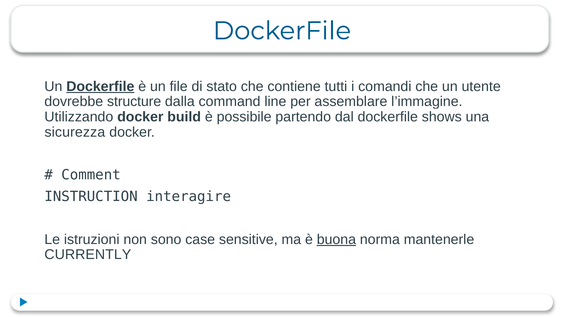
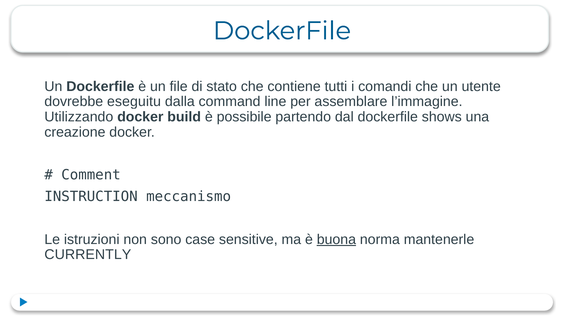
Dockerfile underline: present -> none (100, 86)
structure: structure -> eseguitu (134, 102)
sicurezza: sicurezza -> creazione (75, 132)
interagire: interagire -> meccanismo (189, 197)
